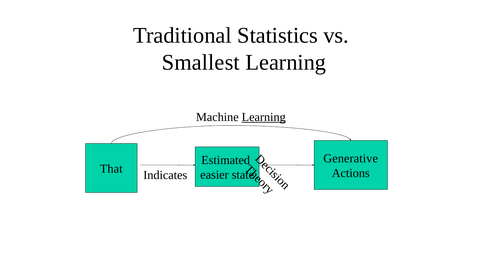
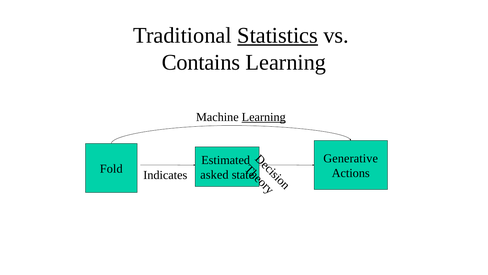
Statistics underline: none -> present (278, 35)
Smallest: Smallest -> Contains (201, 62)
That: That -> Fold (111, 169)
easier: easier -> asked (214, 174)
